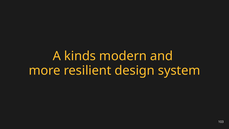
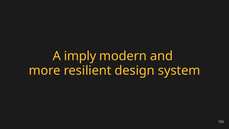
kinds: kinds -> imply (80, 56)
